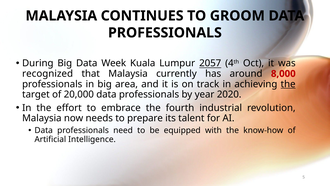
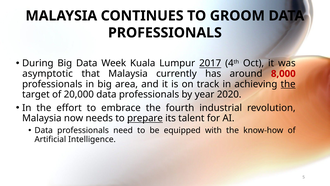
2057: 2057 -> 2017 (210, 63)
recognized: recognized -> asymptotic (48, 74)
prepare underline: none -> present (145, 118)
